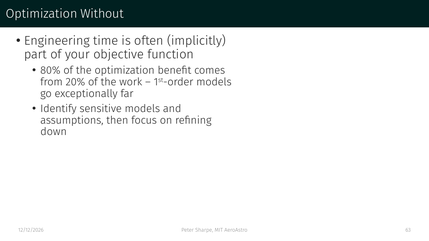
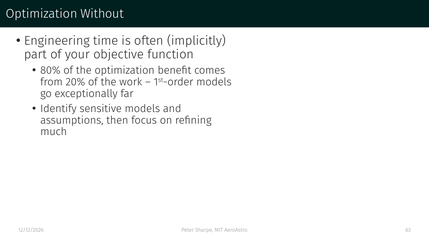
down: down -> much (54, 132)
